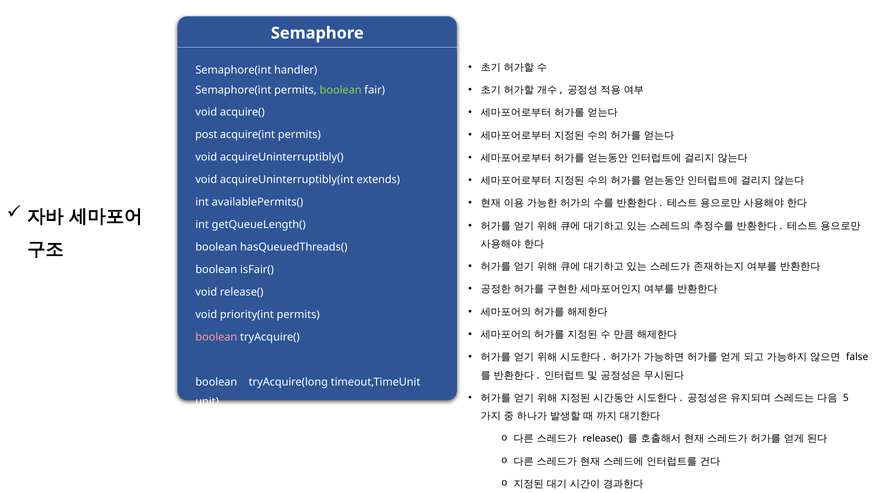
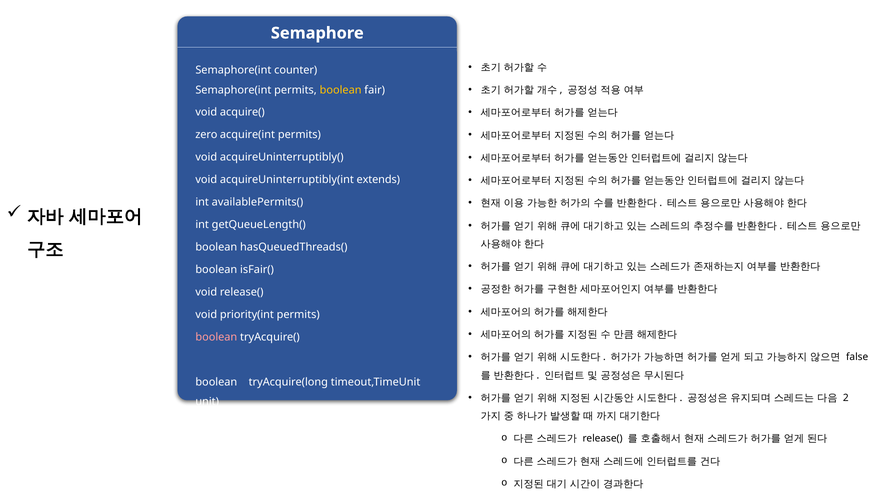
handler: handler -> counter (296, 70)
boolean colour: light green -> yellow (341, 90)
post: post -> zero (206, 135)
5: 5 -> 2 (846, 398)
